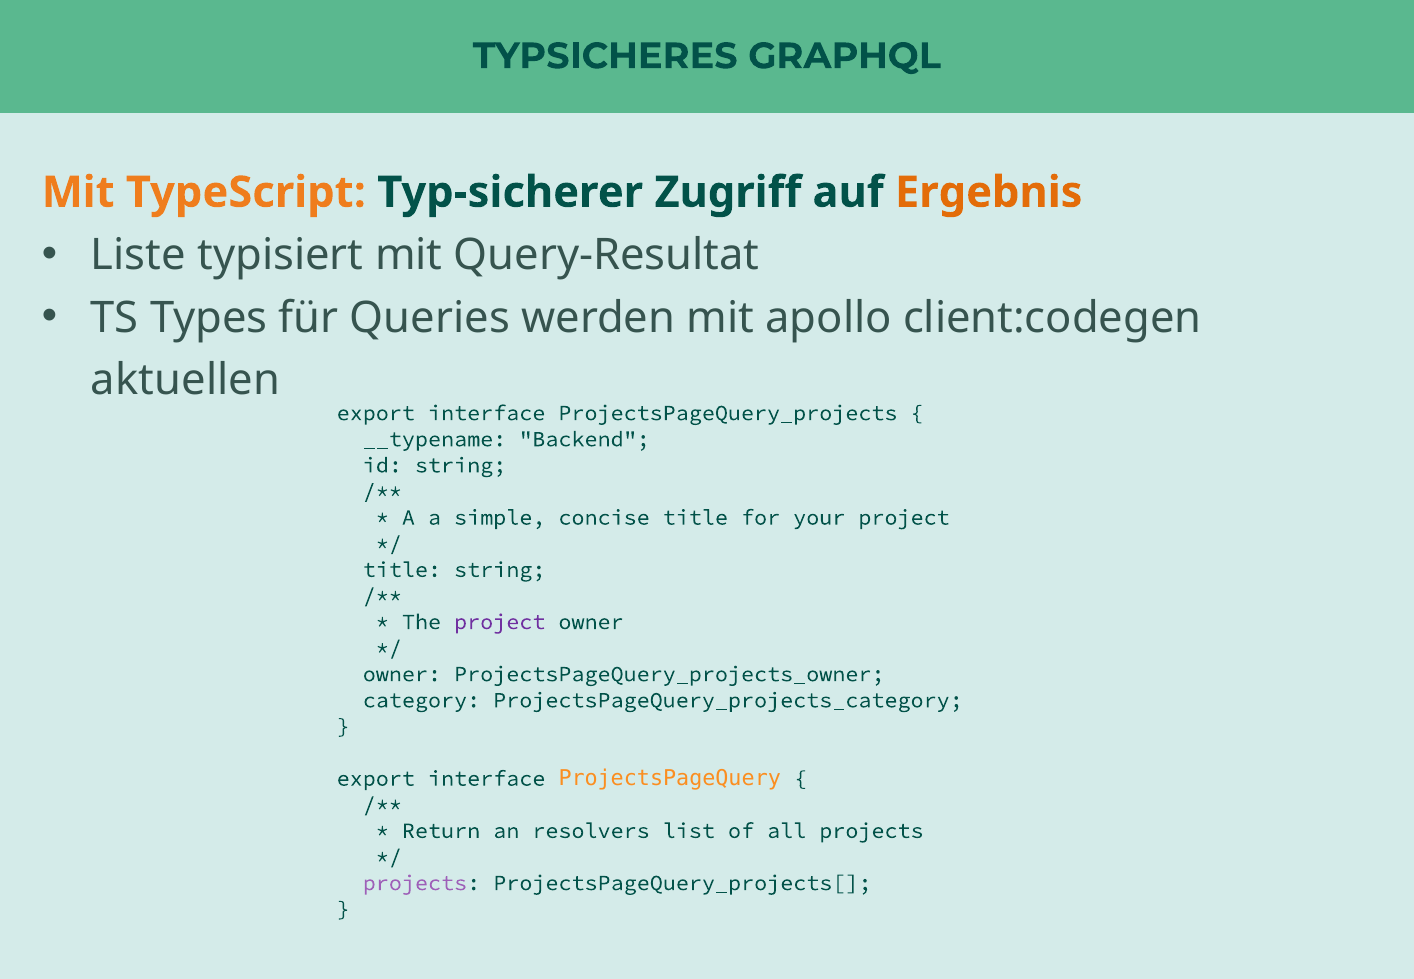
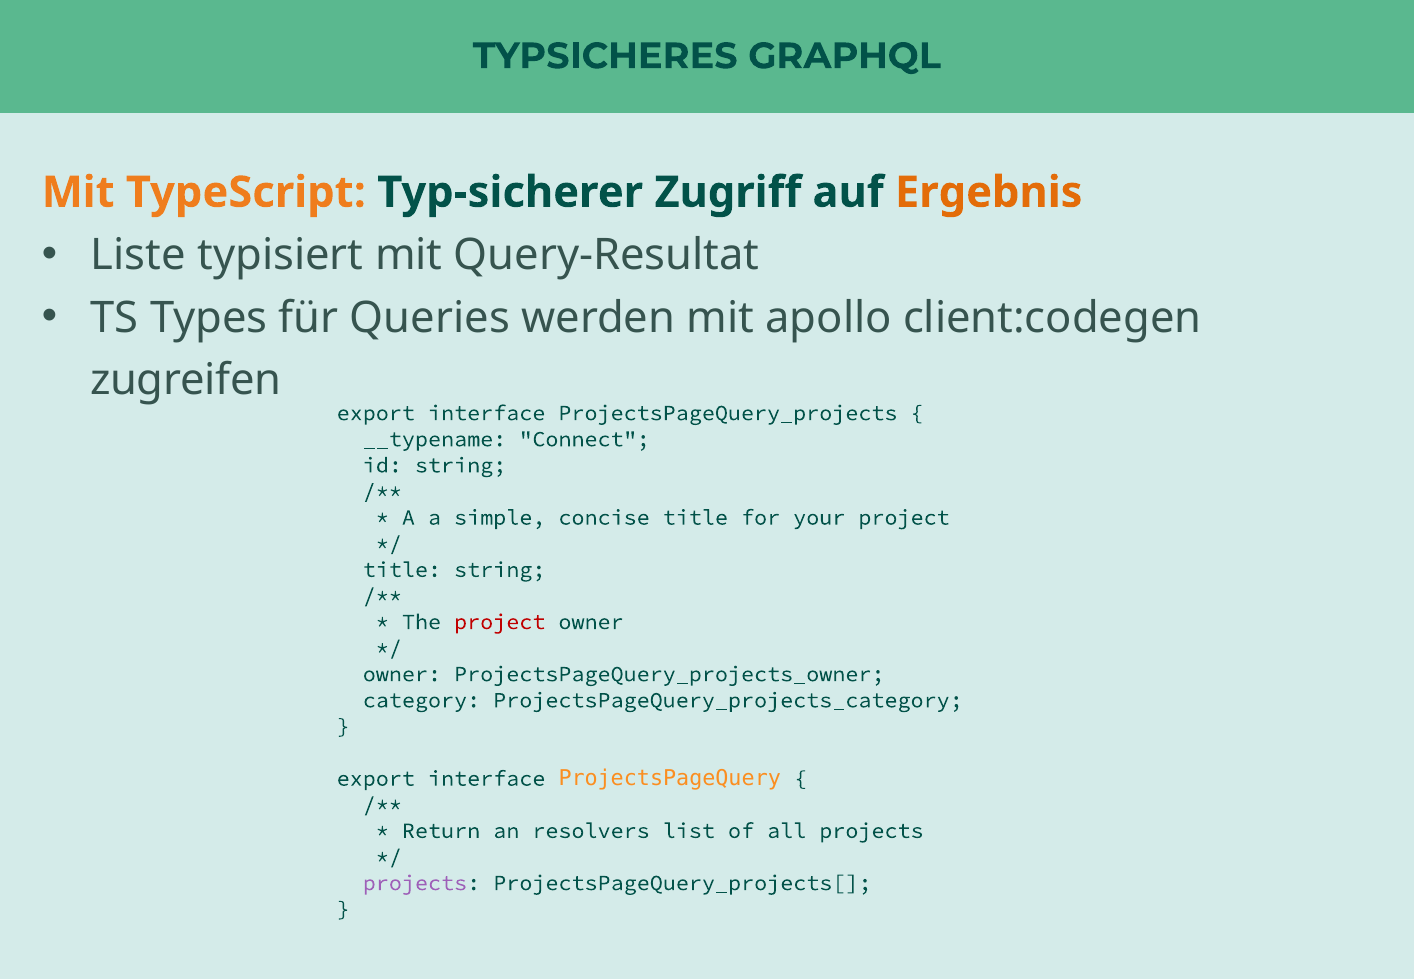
aktuellen: aktuellen -> zugreifen (186, 380)
Backend: Backend -> Connect (585, 439)
project colour: purple -> red (500, 622)
